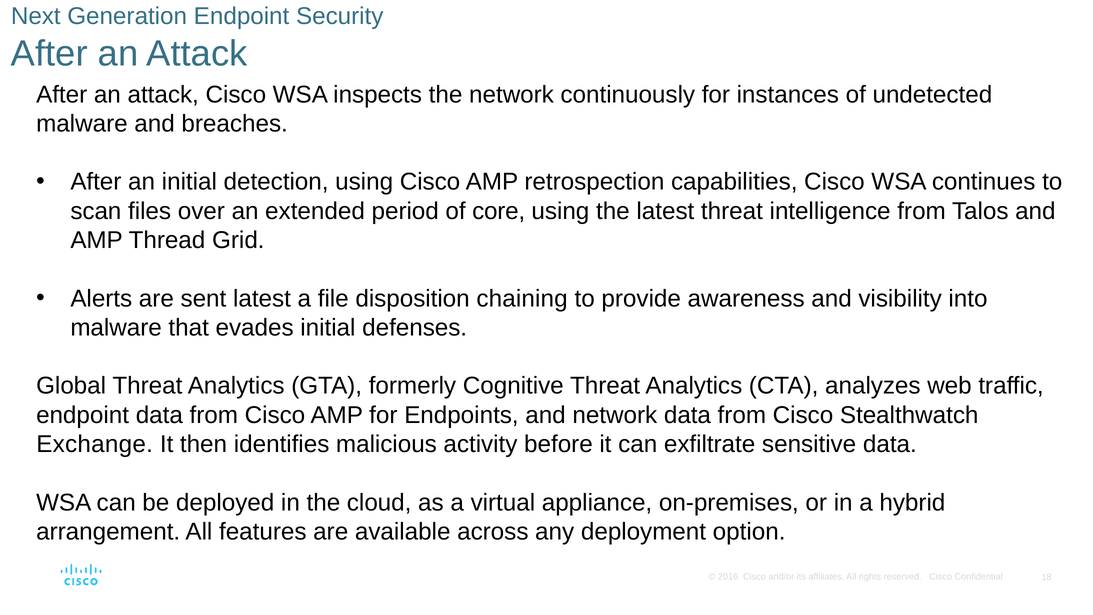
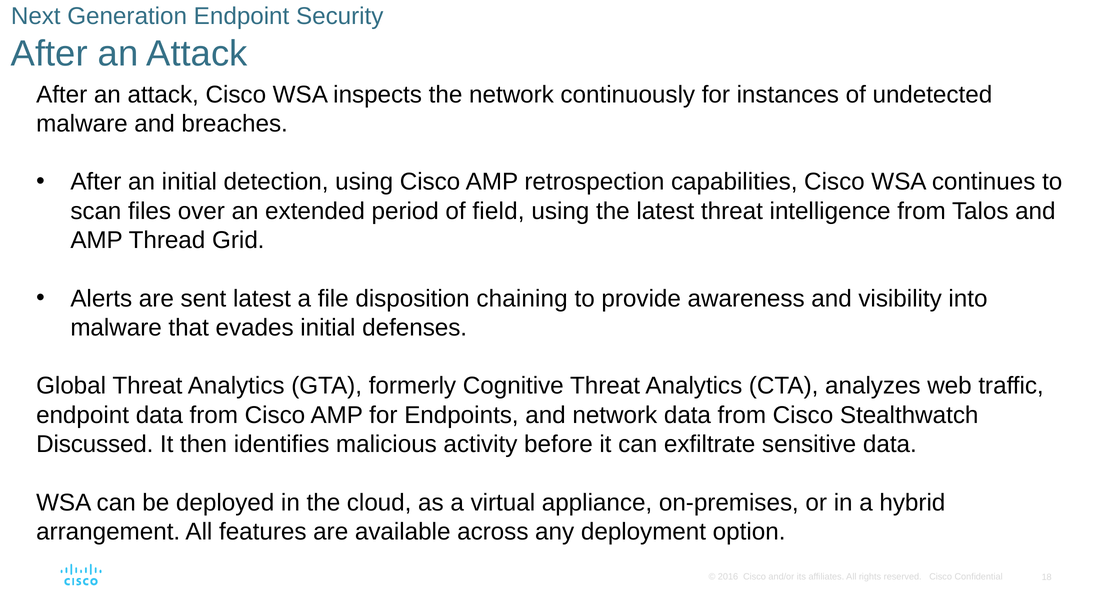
core: core -> field (498, 211)
Exchange: Exchange -> Discussed (95, 444)
